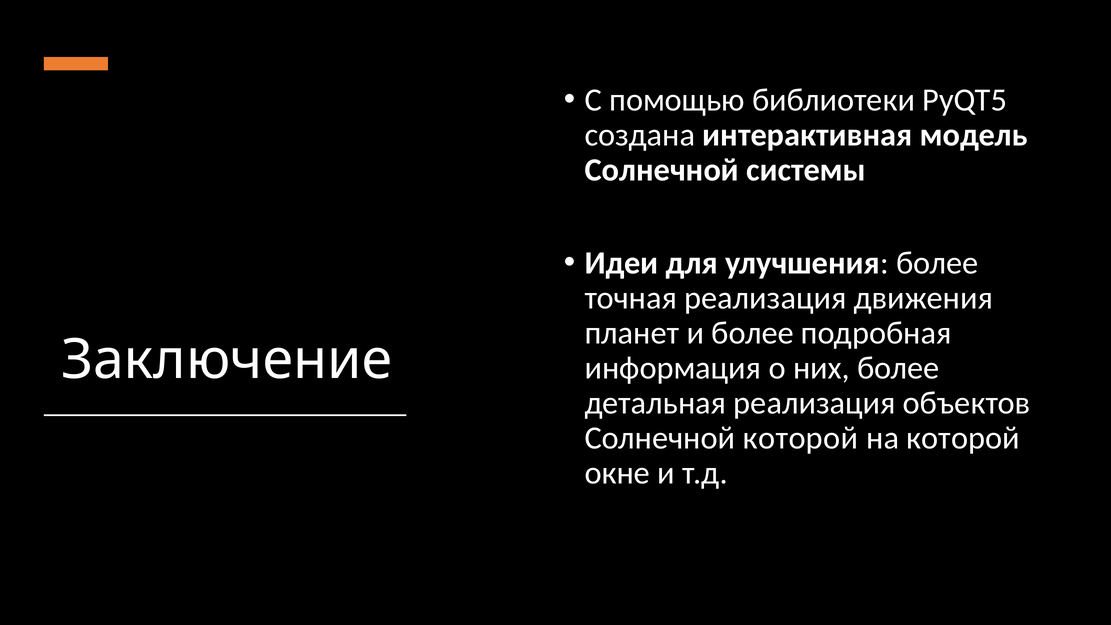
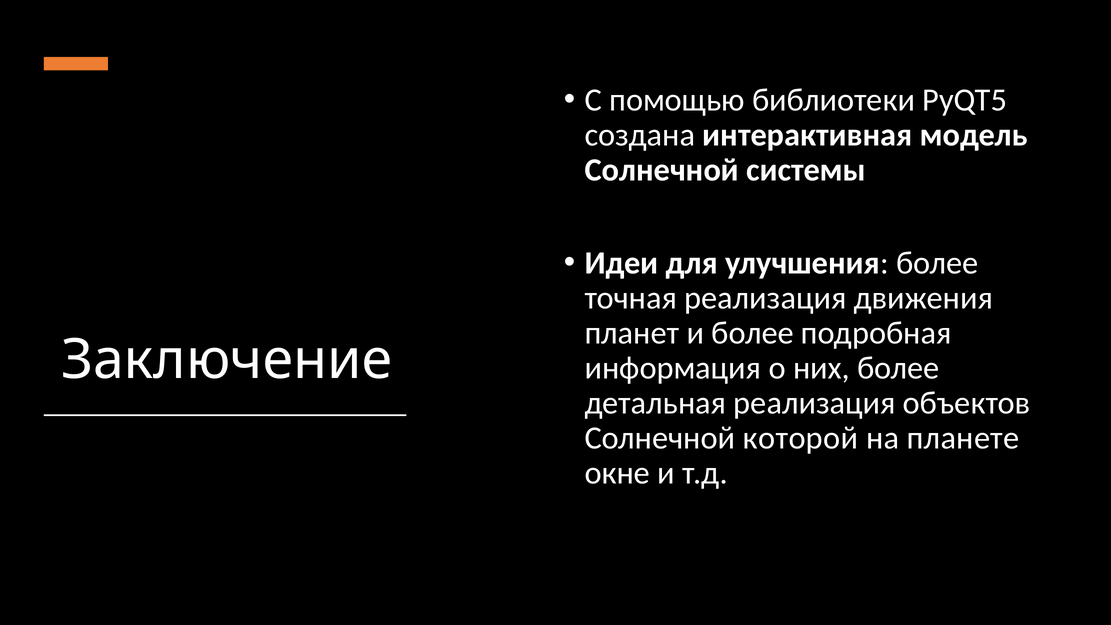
на которой: которой -> планете (963, 438)
